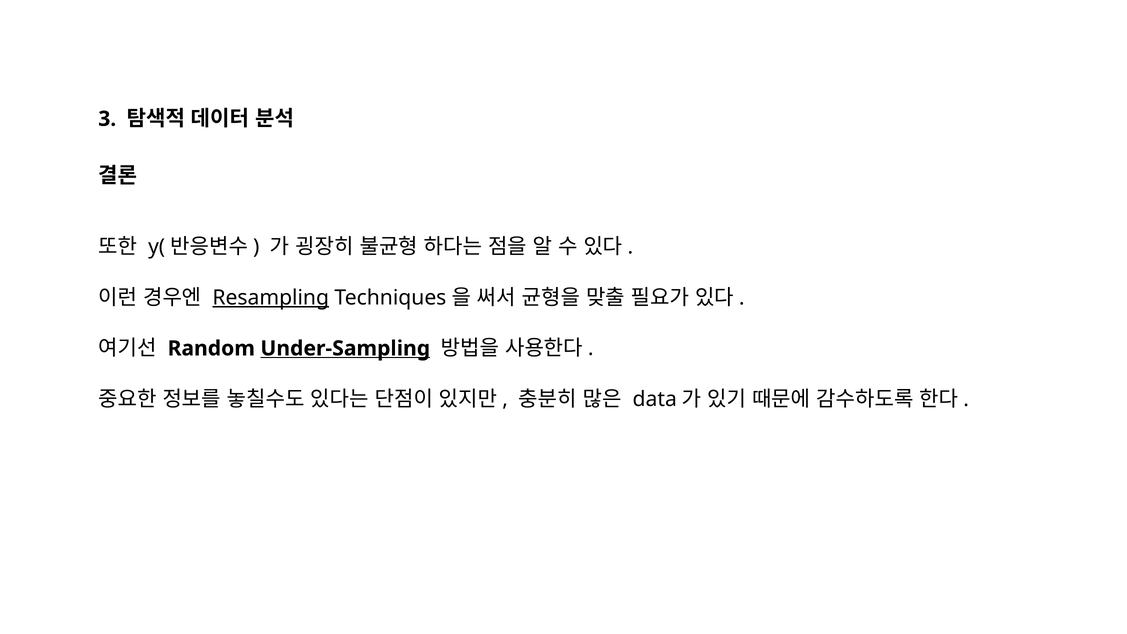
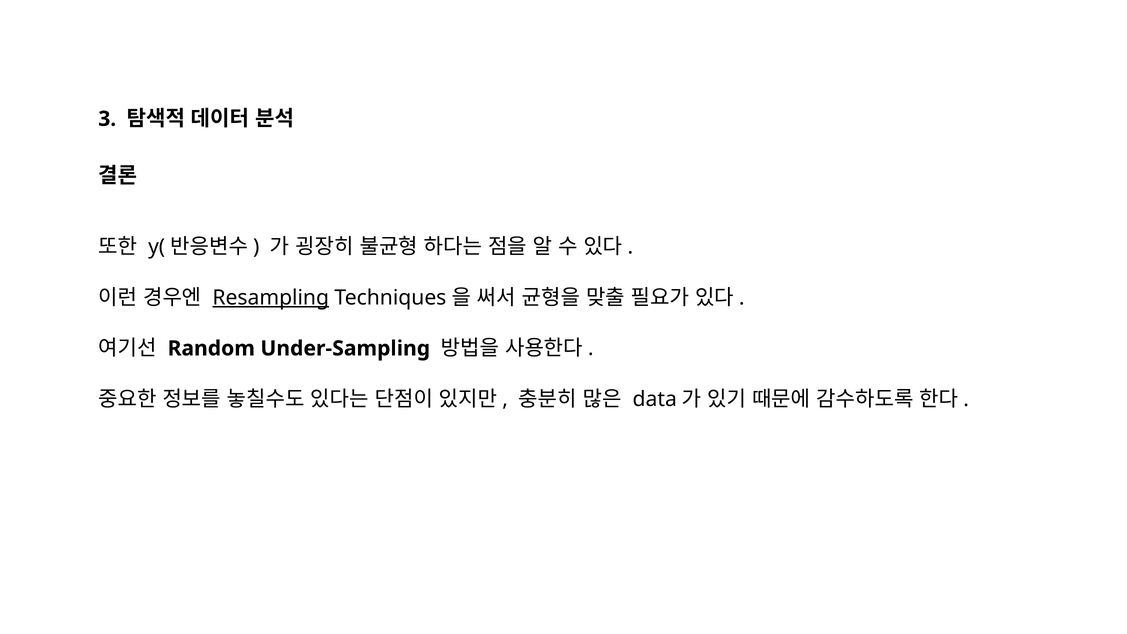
Under-Sampling underline: present -> none (345, 348)
